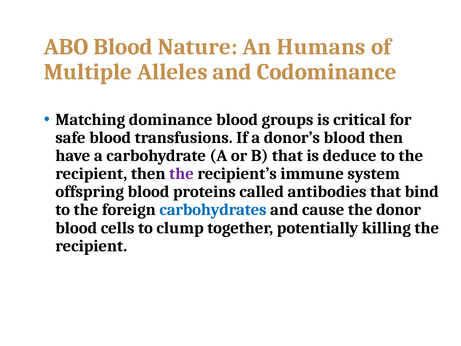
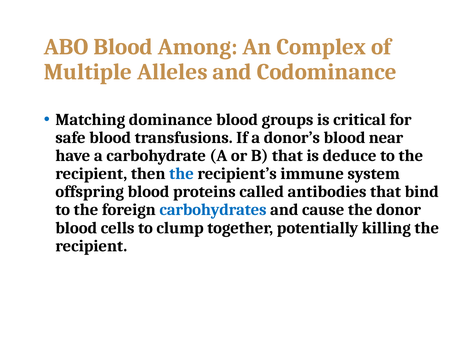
Nature: Nature -> Among (198, 47)
Humans: Humans -> Complex (321, 47)
blood then: then -> near (386, 138)
the colour: purple -> blue (182, 174)
